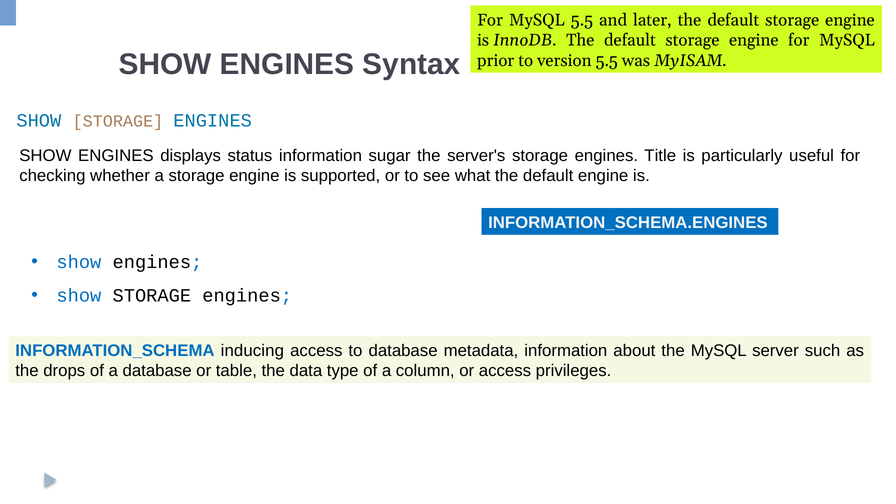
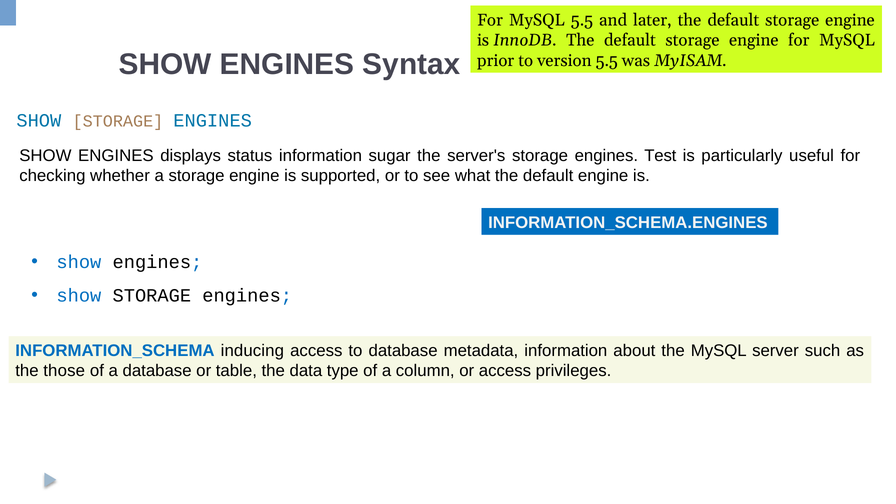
Title: Title -> Test (660, 156)
drops: drops -> those (64, 371)
